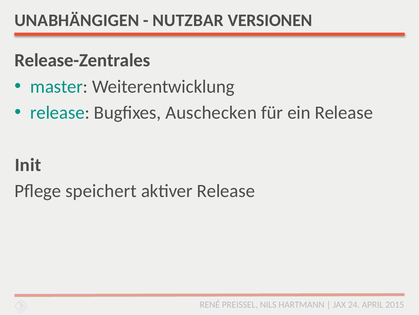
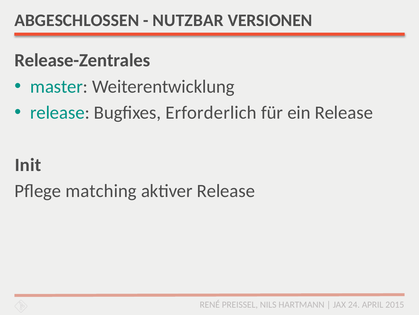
UNABHÄNGIGEN: UNABHÄNGIGEN -> ABGESCHLOSSEN (77, 20)
Auschecken: Auschecken -> Erforderlich (211, 112)
speichert: speichert -> matching (101, 191)
